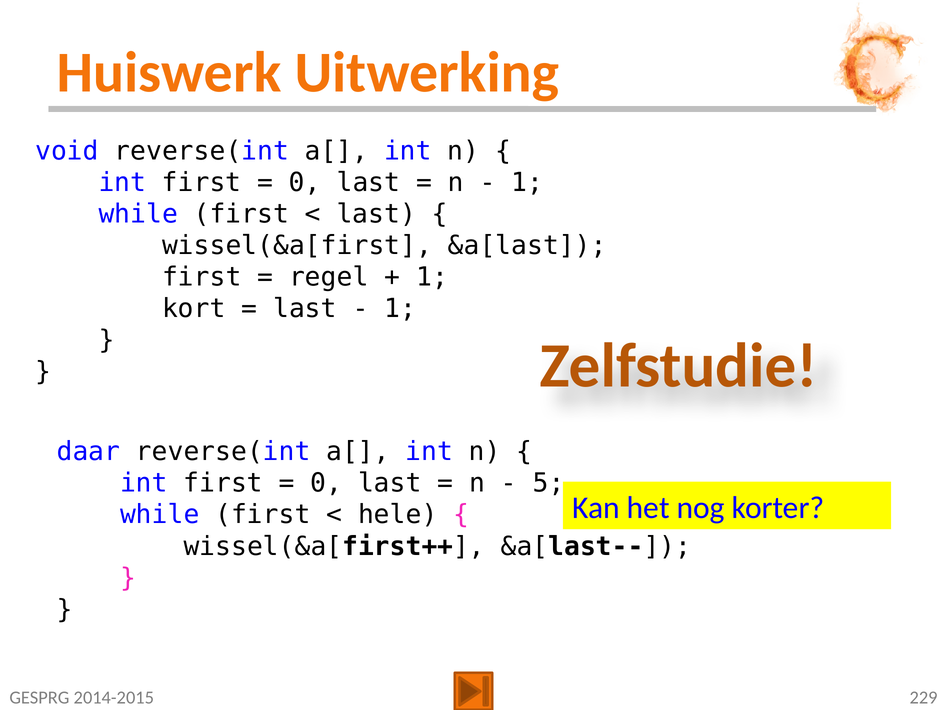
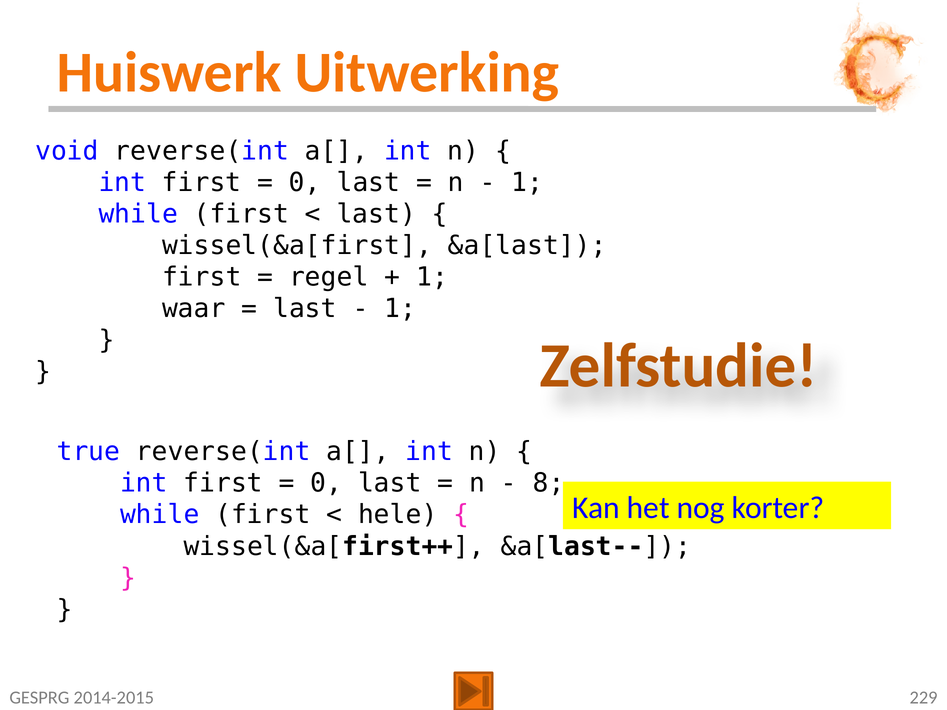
kort: kort -> waar (194, 309)
daar: daar -> true (88, 452)
5: 5 -> 8 (549, 483)
